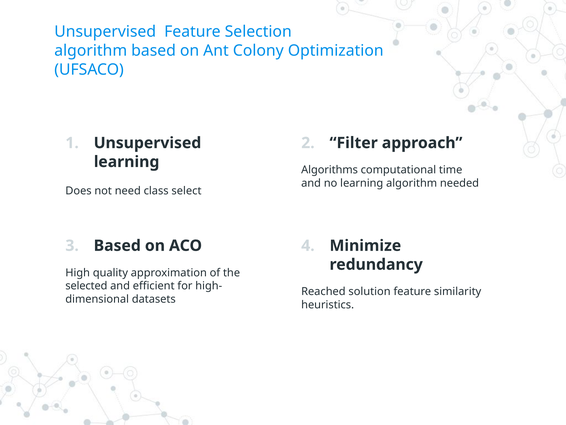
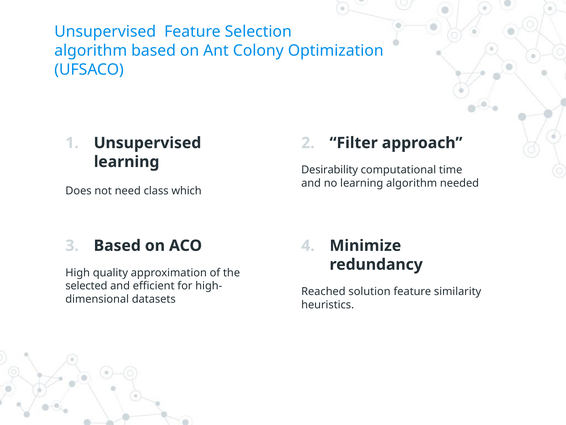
Algorithms: Algorithms -> Desirability (330, 170)
select: select -> which (187, 191)
